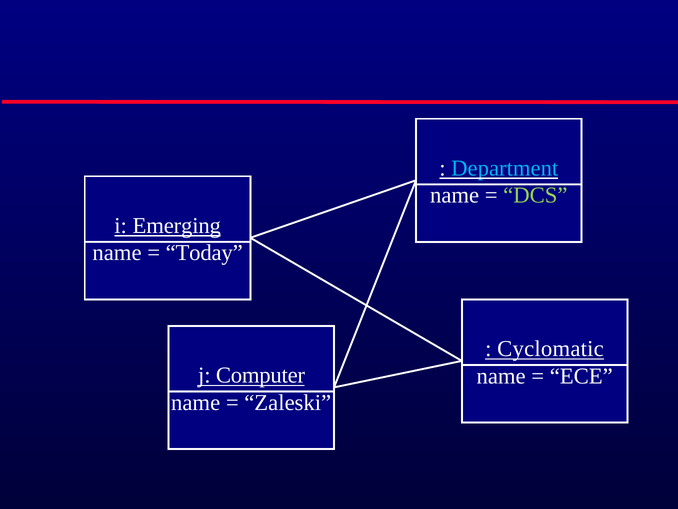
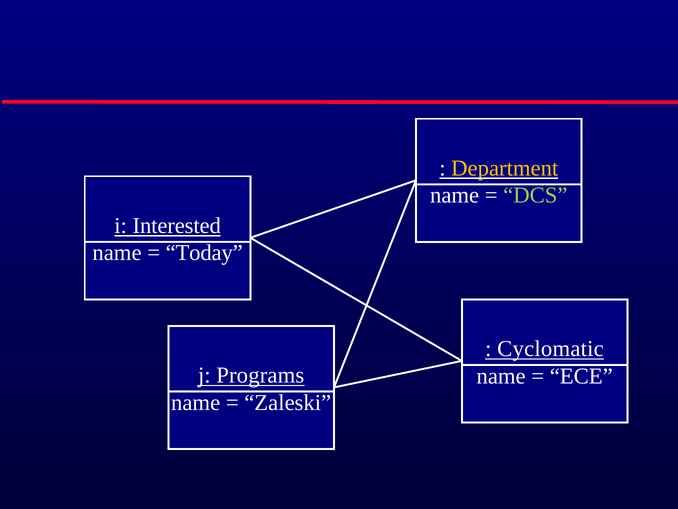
Department colour: light blue -> yellow (505, 168)
Emerging: Emerging -> Interested (177, 226)
Computer: Computer -> Programs (260, 375)
